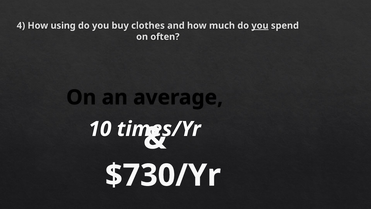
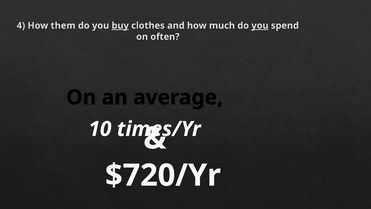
using: using -> them (63, 26)
buy underline: none -> present (120, 26)
$730/Yr: $730/Yr -> $720/Yr (163, 175)
